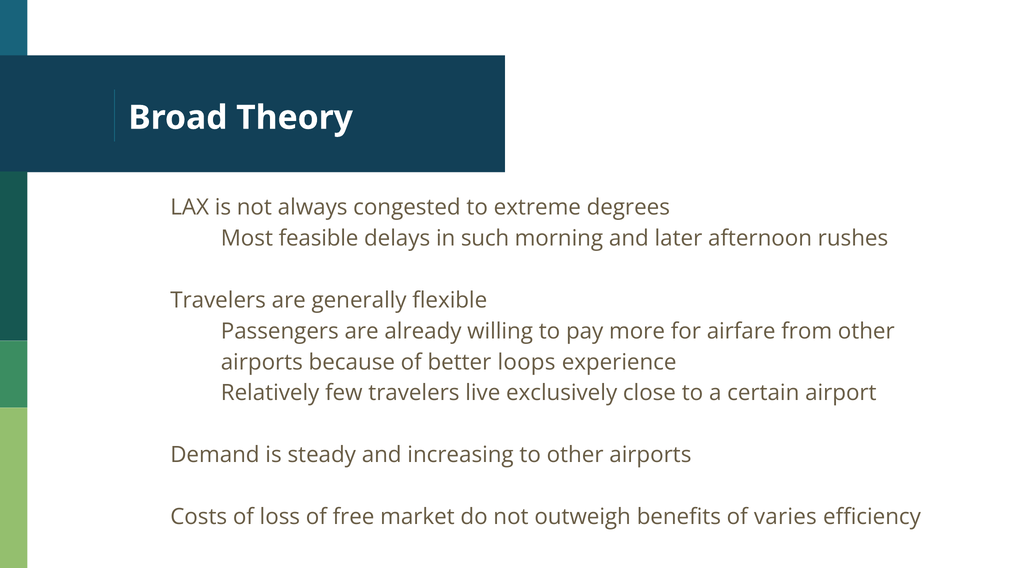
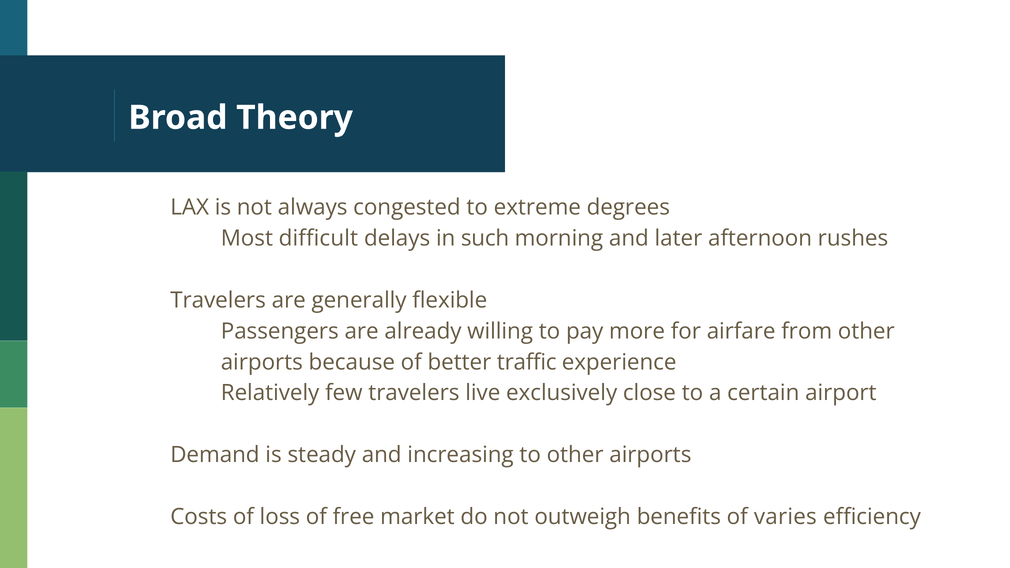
feasible: feasible -> difficult (318, 238)
loops: loops -> traffic (527, 362)
